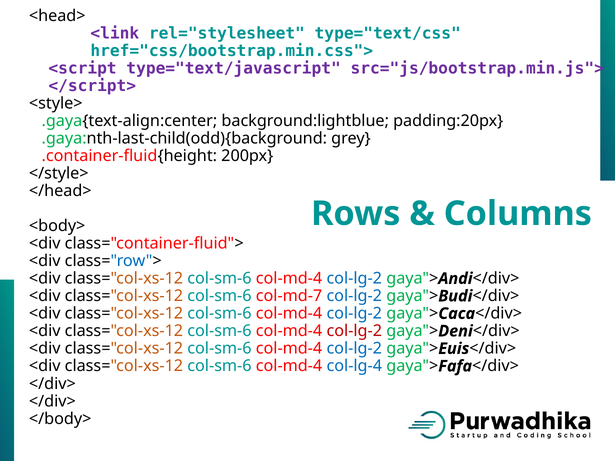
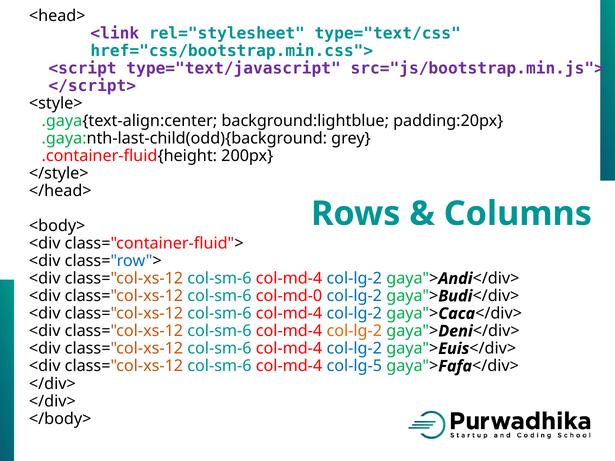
col-md-7: col-md-7 -> col-md-0 (289, 296)
col-lg-2 colour: red -> orange (354, 331)
col-lg-4: col-lg-4 -> col-lg-5 (354, 366)
